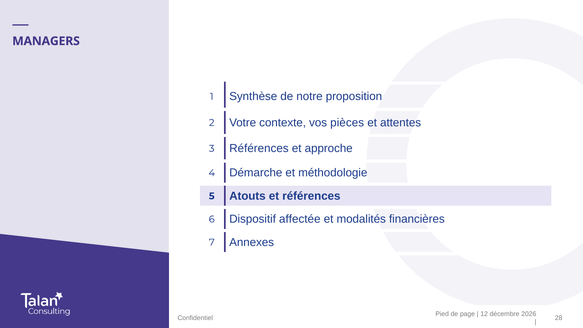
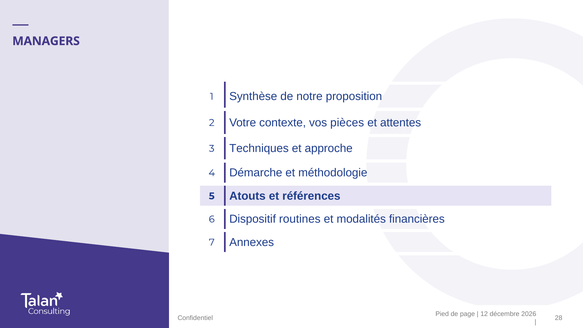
3 Références: Références -> Techniques (259, 148)
affectée: affectée -> routines (300, 219)
